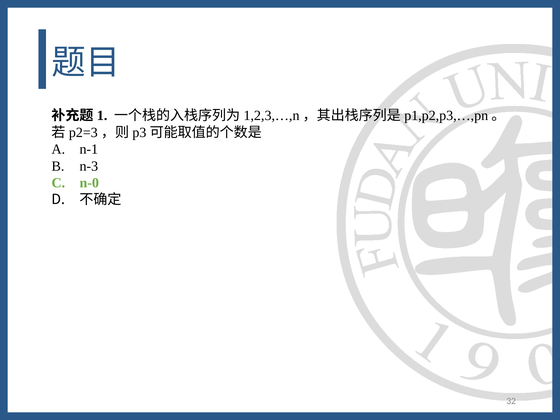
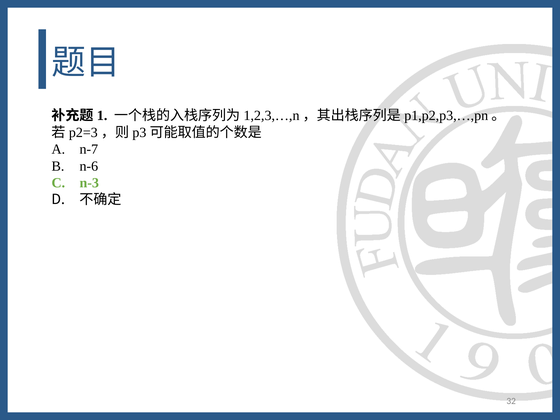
n-1: n-1 -> n-7 (89, 149)
n-3: n-3 -> n-6 (89, 166)
n-0: n-0 -> n-3 (89, 183)
